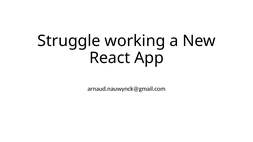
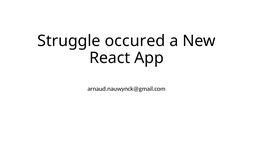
working: working -> occured (135, 41)
